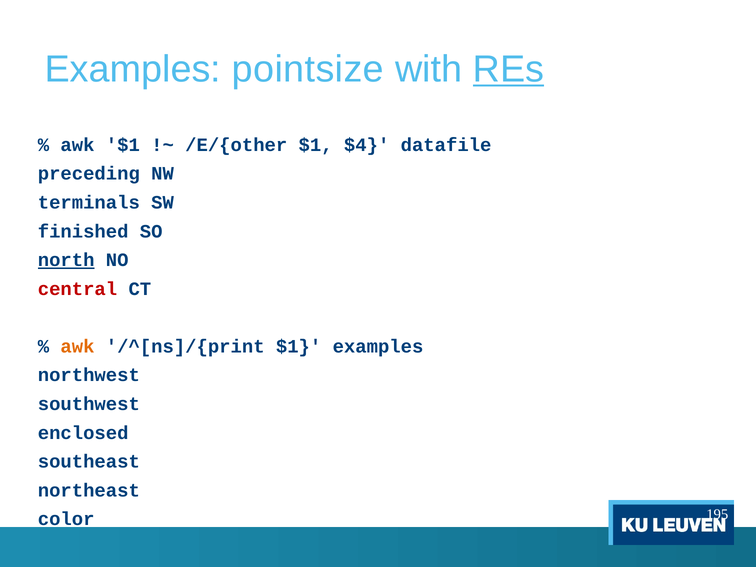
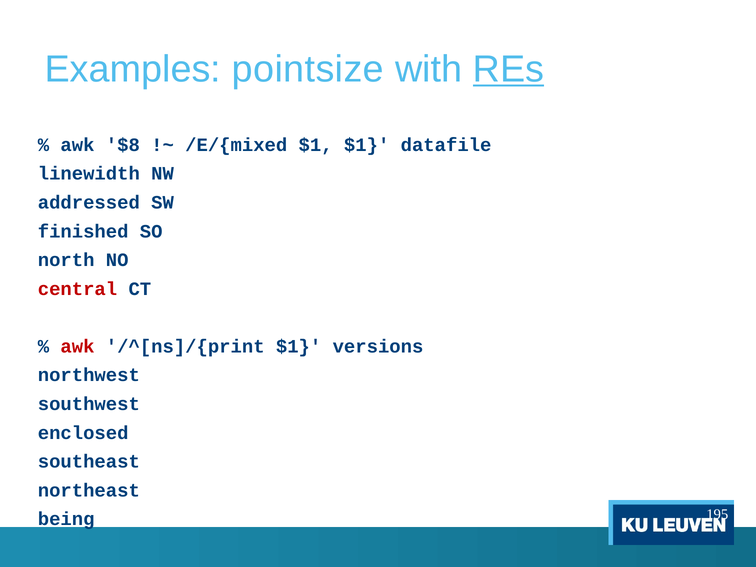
awk $1: $1 -> $8 (123, 145)
/E/{other: /E/{other -> /E/{mixed (236, 145)
$1 $4: $4 -> $1 (367, 145)
preceding: preceding -> linewidth (89, 174)
terminals: terminals -> addressed (89, 203)
north underline: present -> none (66, 260)
awk colour: orange -> red (77, 346)
$1 examples: examples -> versions (378, 346)
color: color -> being (66, 519)
